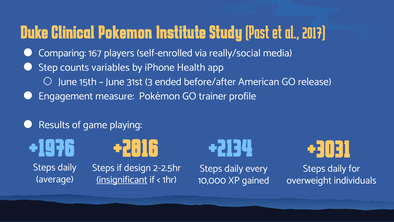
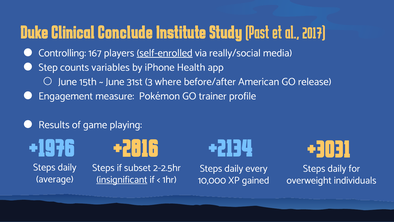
Pokemon: Pokemon -> Conclude (125, 32)
Comparing: Comparing -> Controlling (62, 53)
self-enrolled underline: none -> present (165, 53)
ended: ended -> where (168, 82)
design: design -> subset (137, 167)
